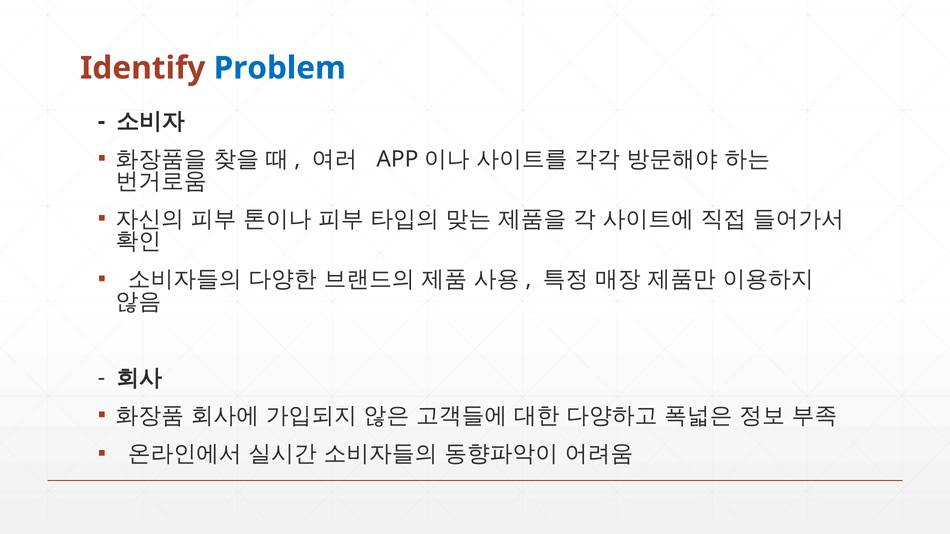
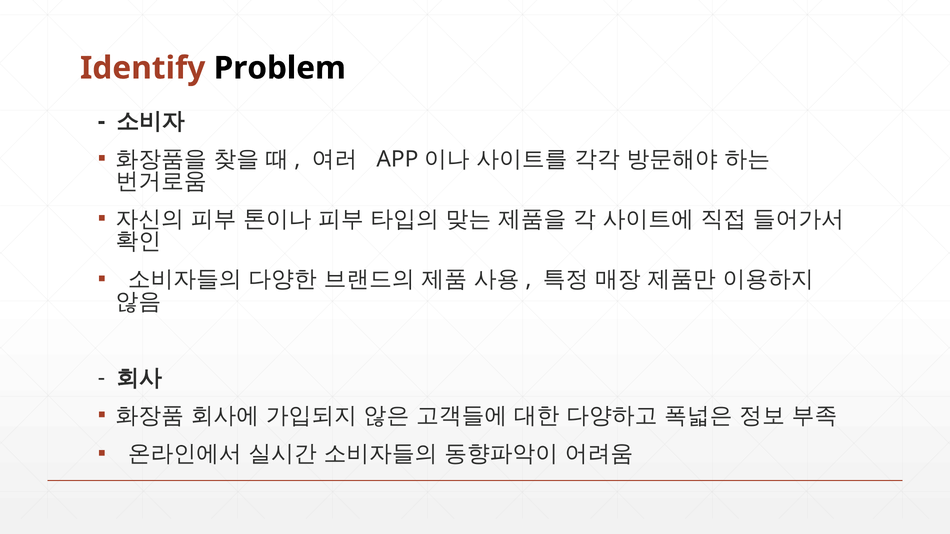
Problem colour: blue -> black (280, 68)
